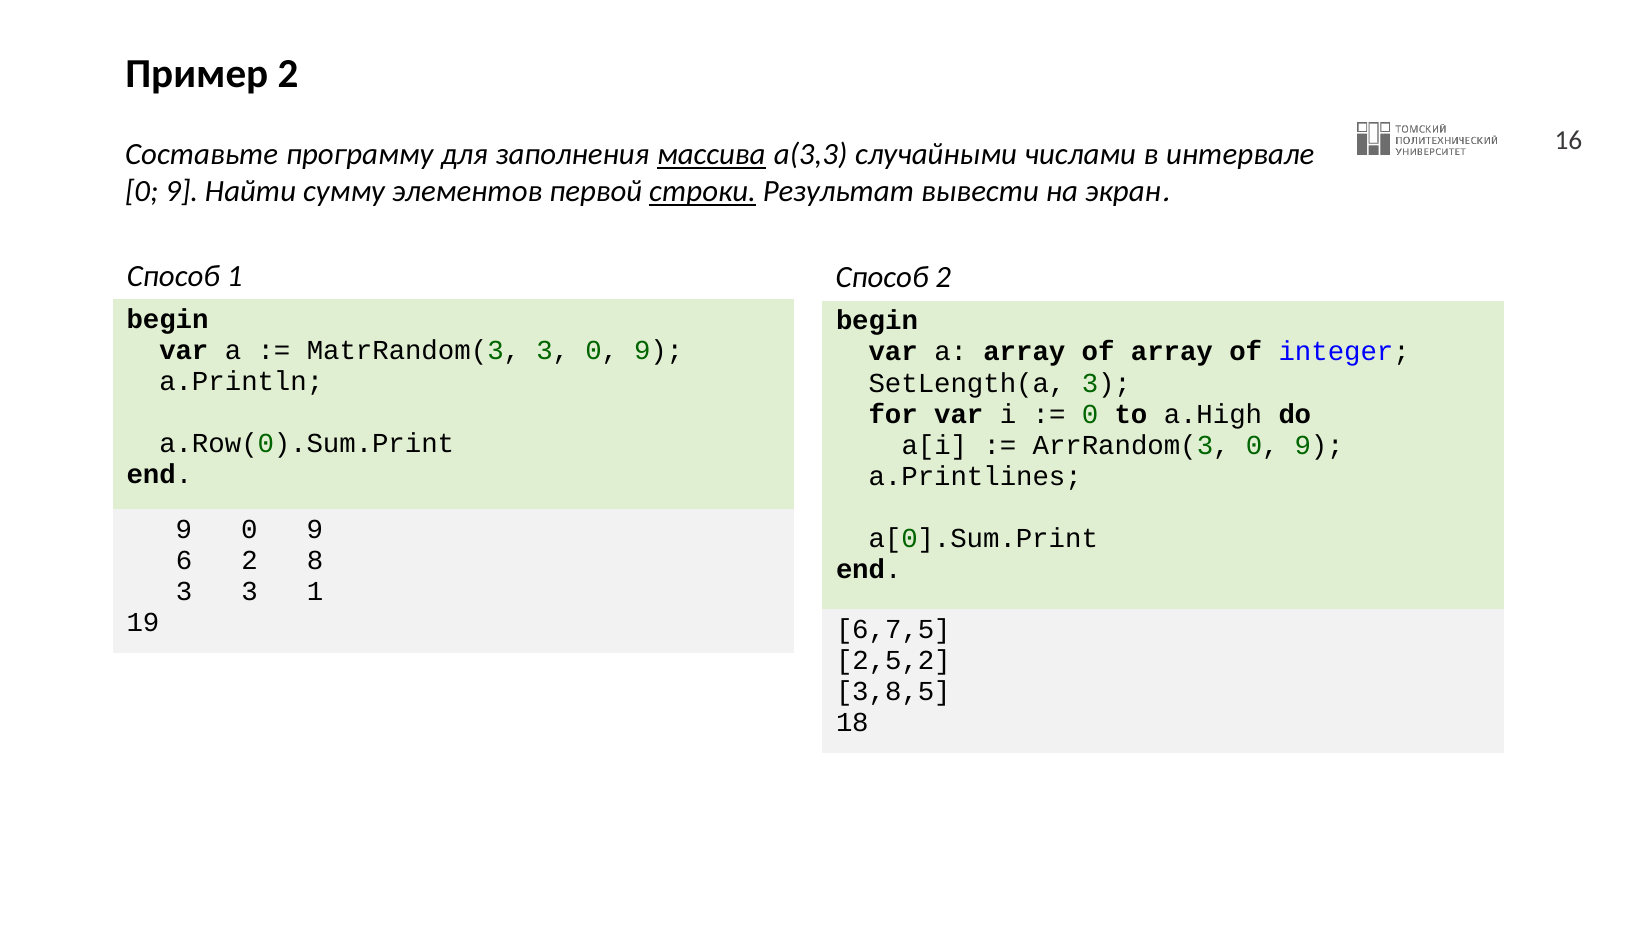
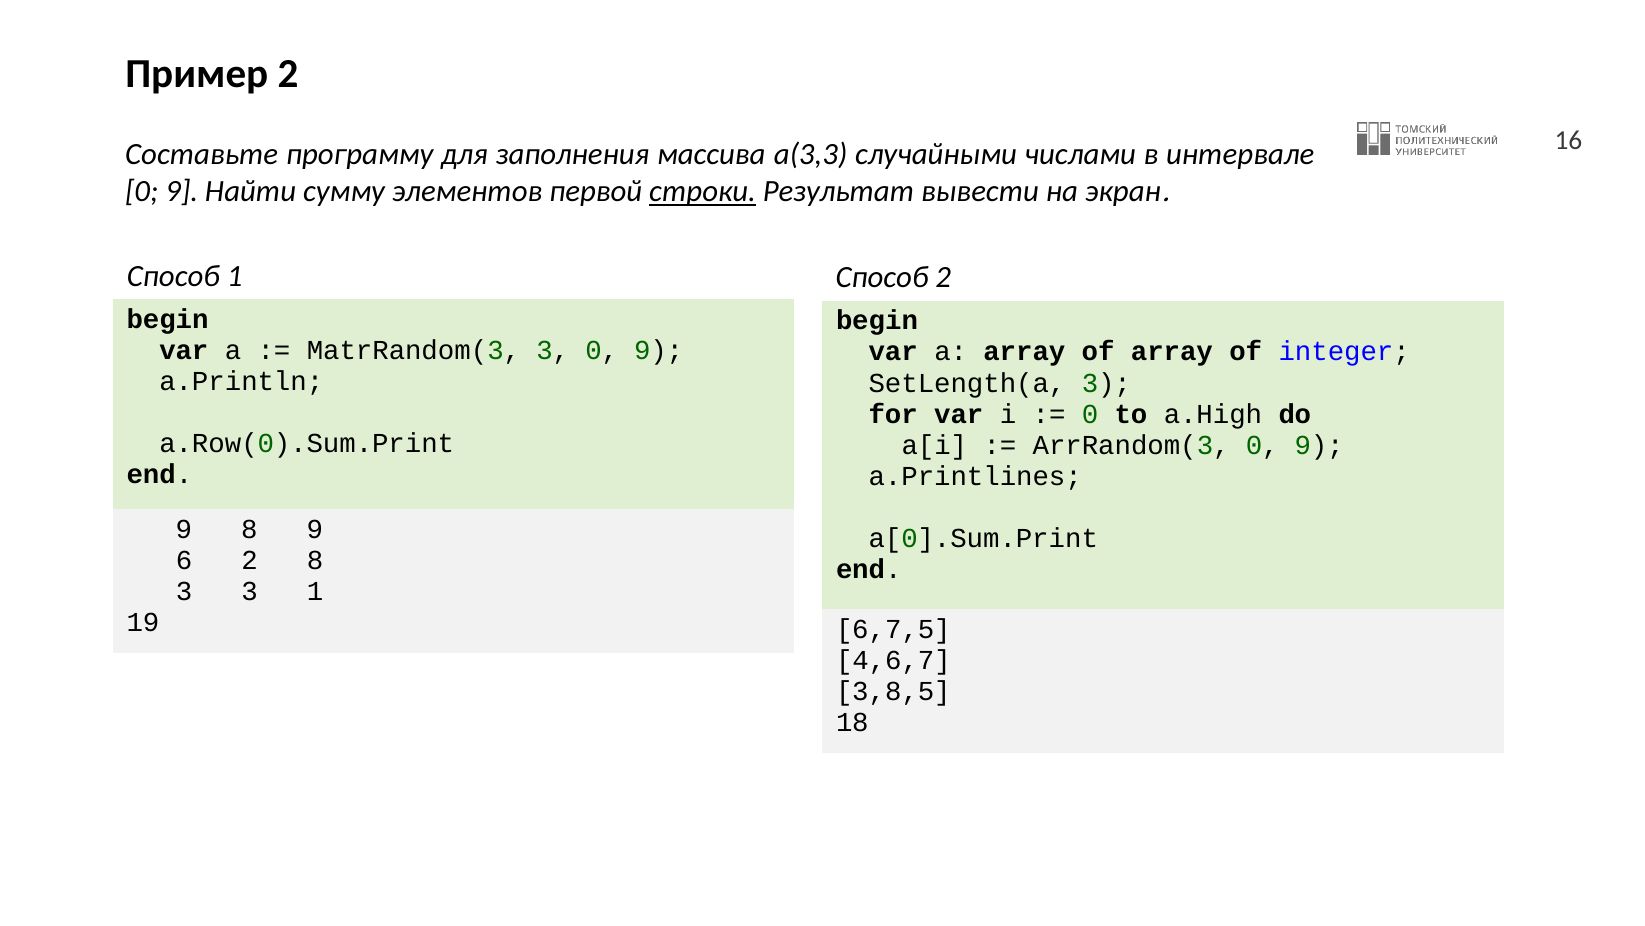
массива underline: present -> none (711, 155)
9 0: 0 -> 8 (249, 529)
2,5,2: 2,5,2 -> 4,6,7 (893, 660)
